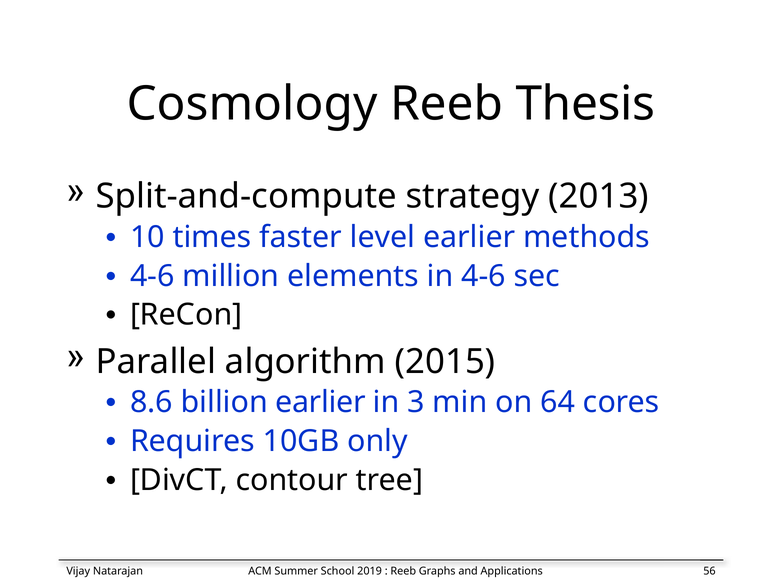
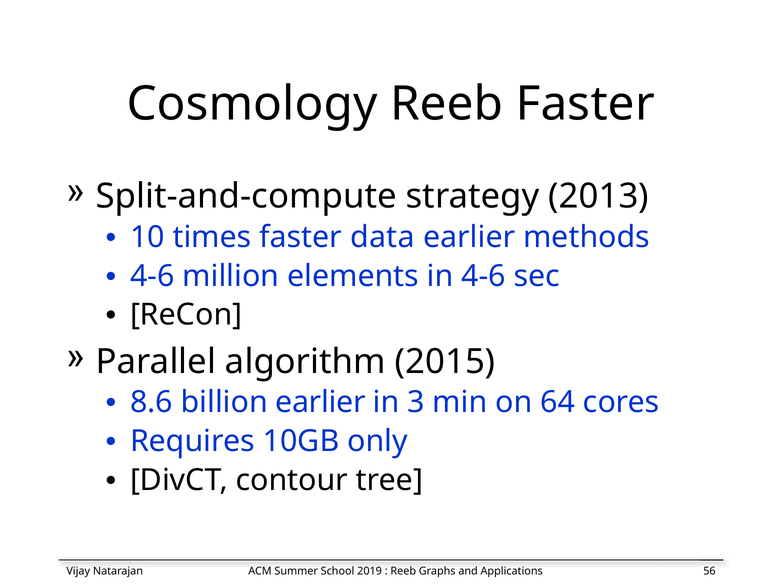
Reeb Thesis: Thesis -> Faster (585, 104)
level: level -> data (382, 237)
